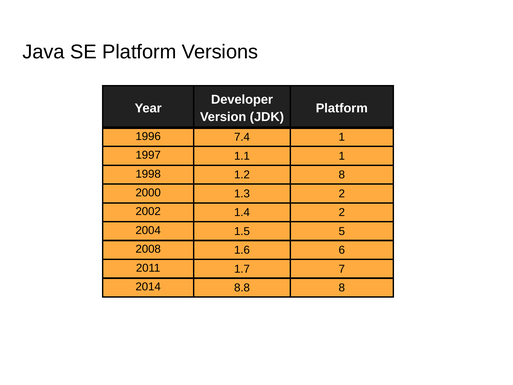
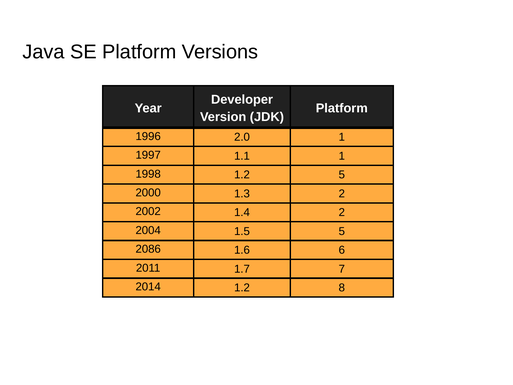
7.4: 7.4 -> 2.0 (242, 137)
1.2 8: 8 -> 5 (342, 175)
2008: 2008 -> 2086 (148, 249)
2014 8.8: 8.8 -> 1.2 (242, 288)
